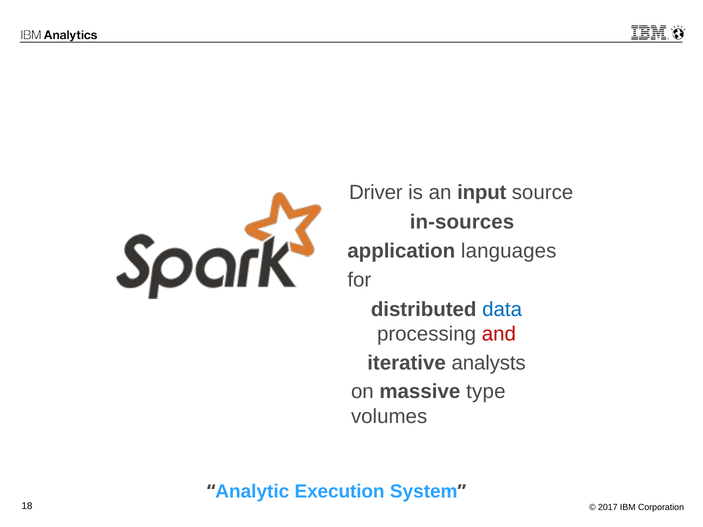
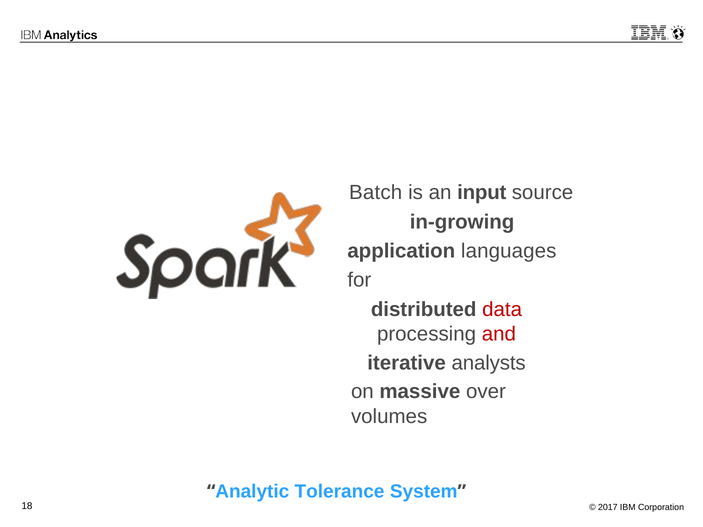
Driver: Driver -> Batch (376, 193)
in-sources: in-sources -> in-growing (462, 222)
data colour: blue -> red (502, 310)
type: type -> over (486, 392)
Execution: Execution -> Tolerance (339, 492)
